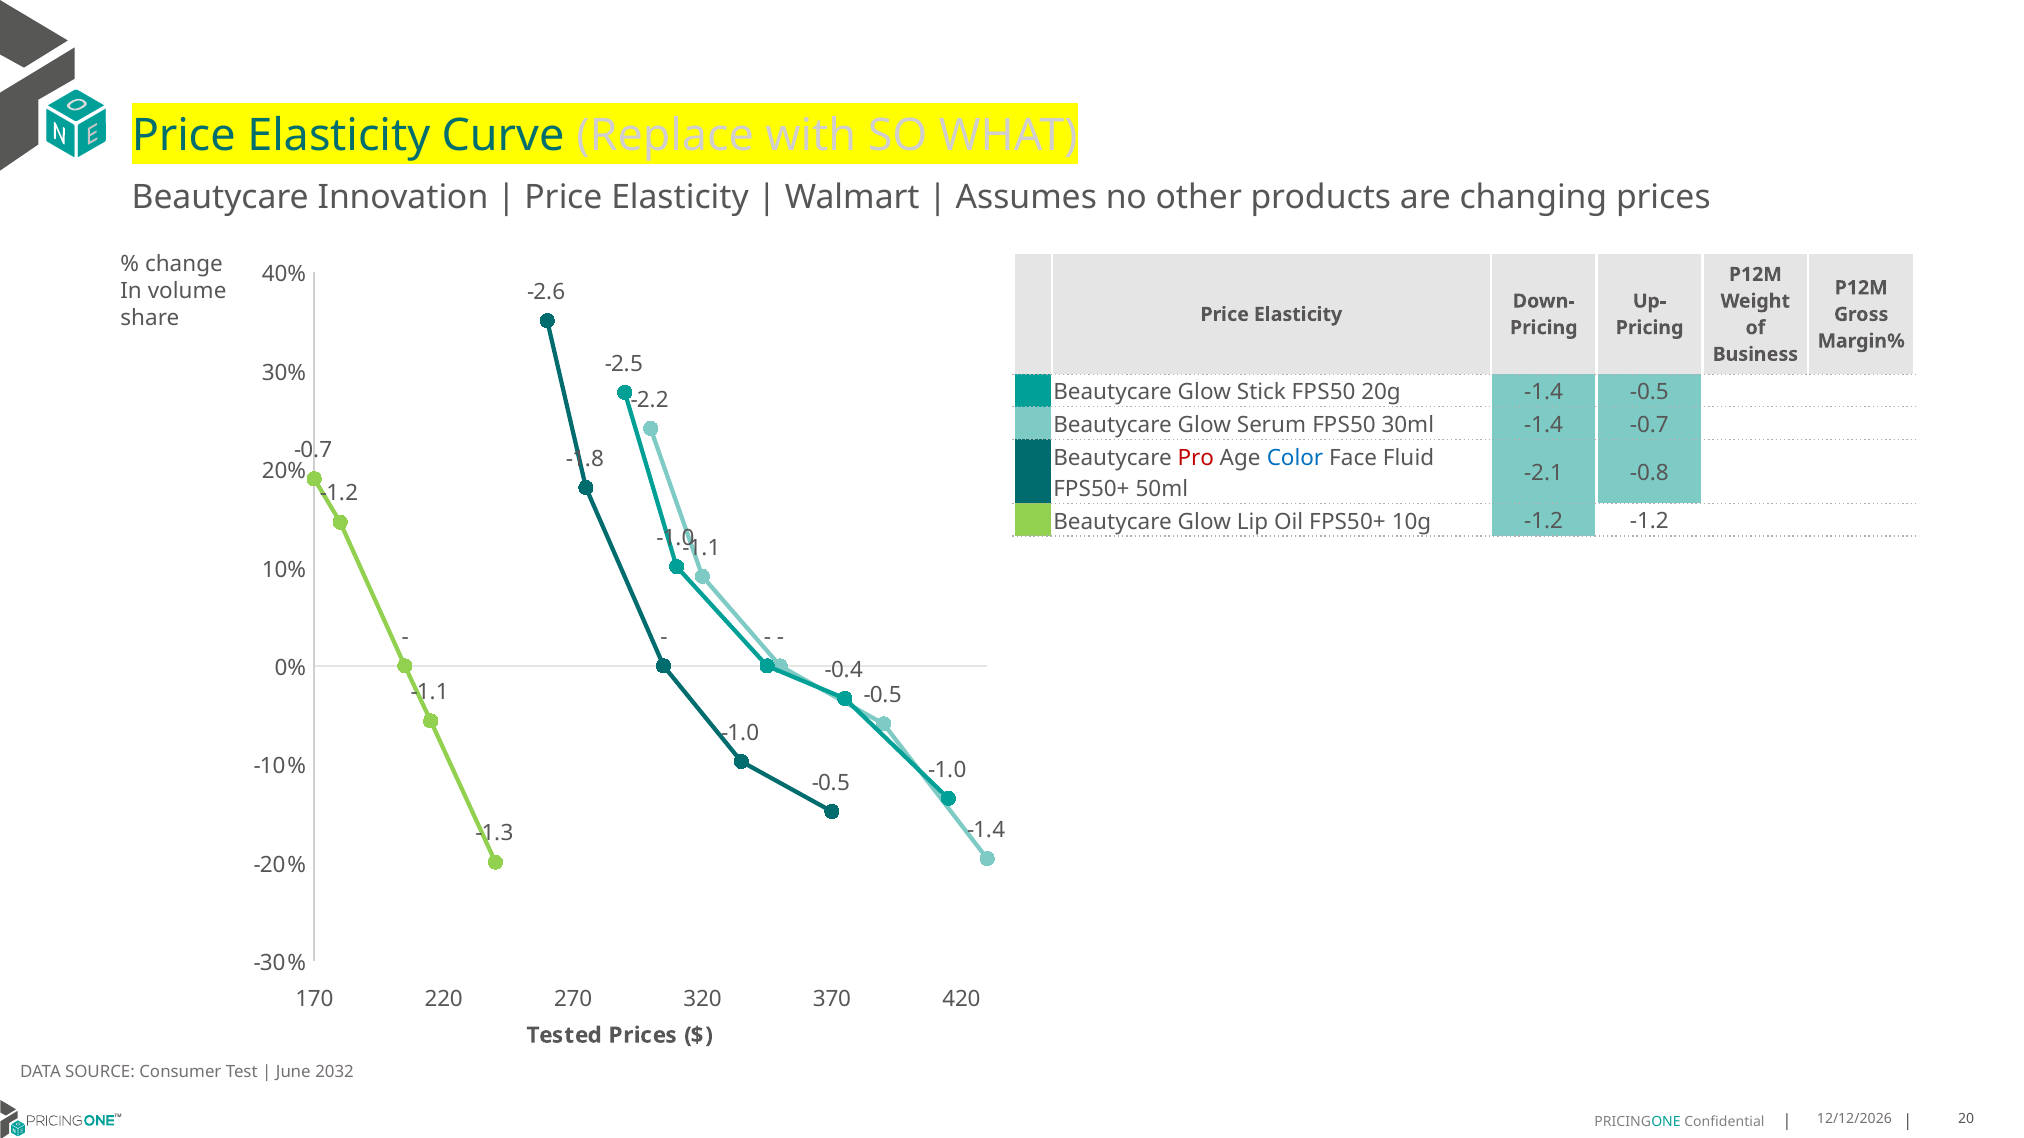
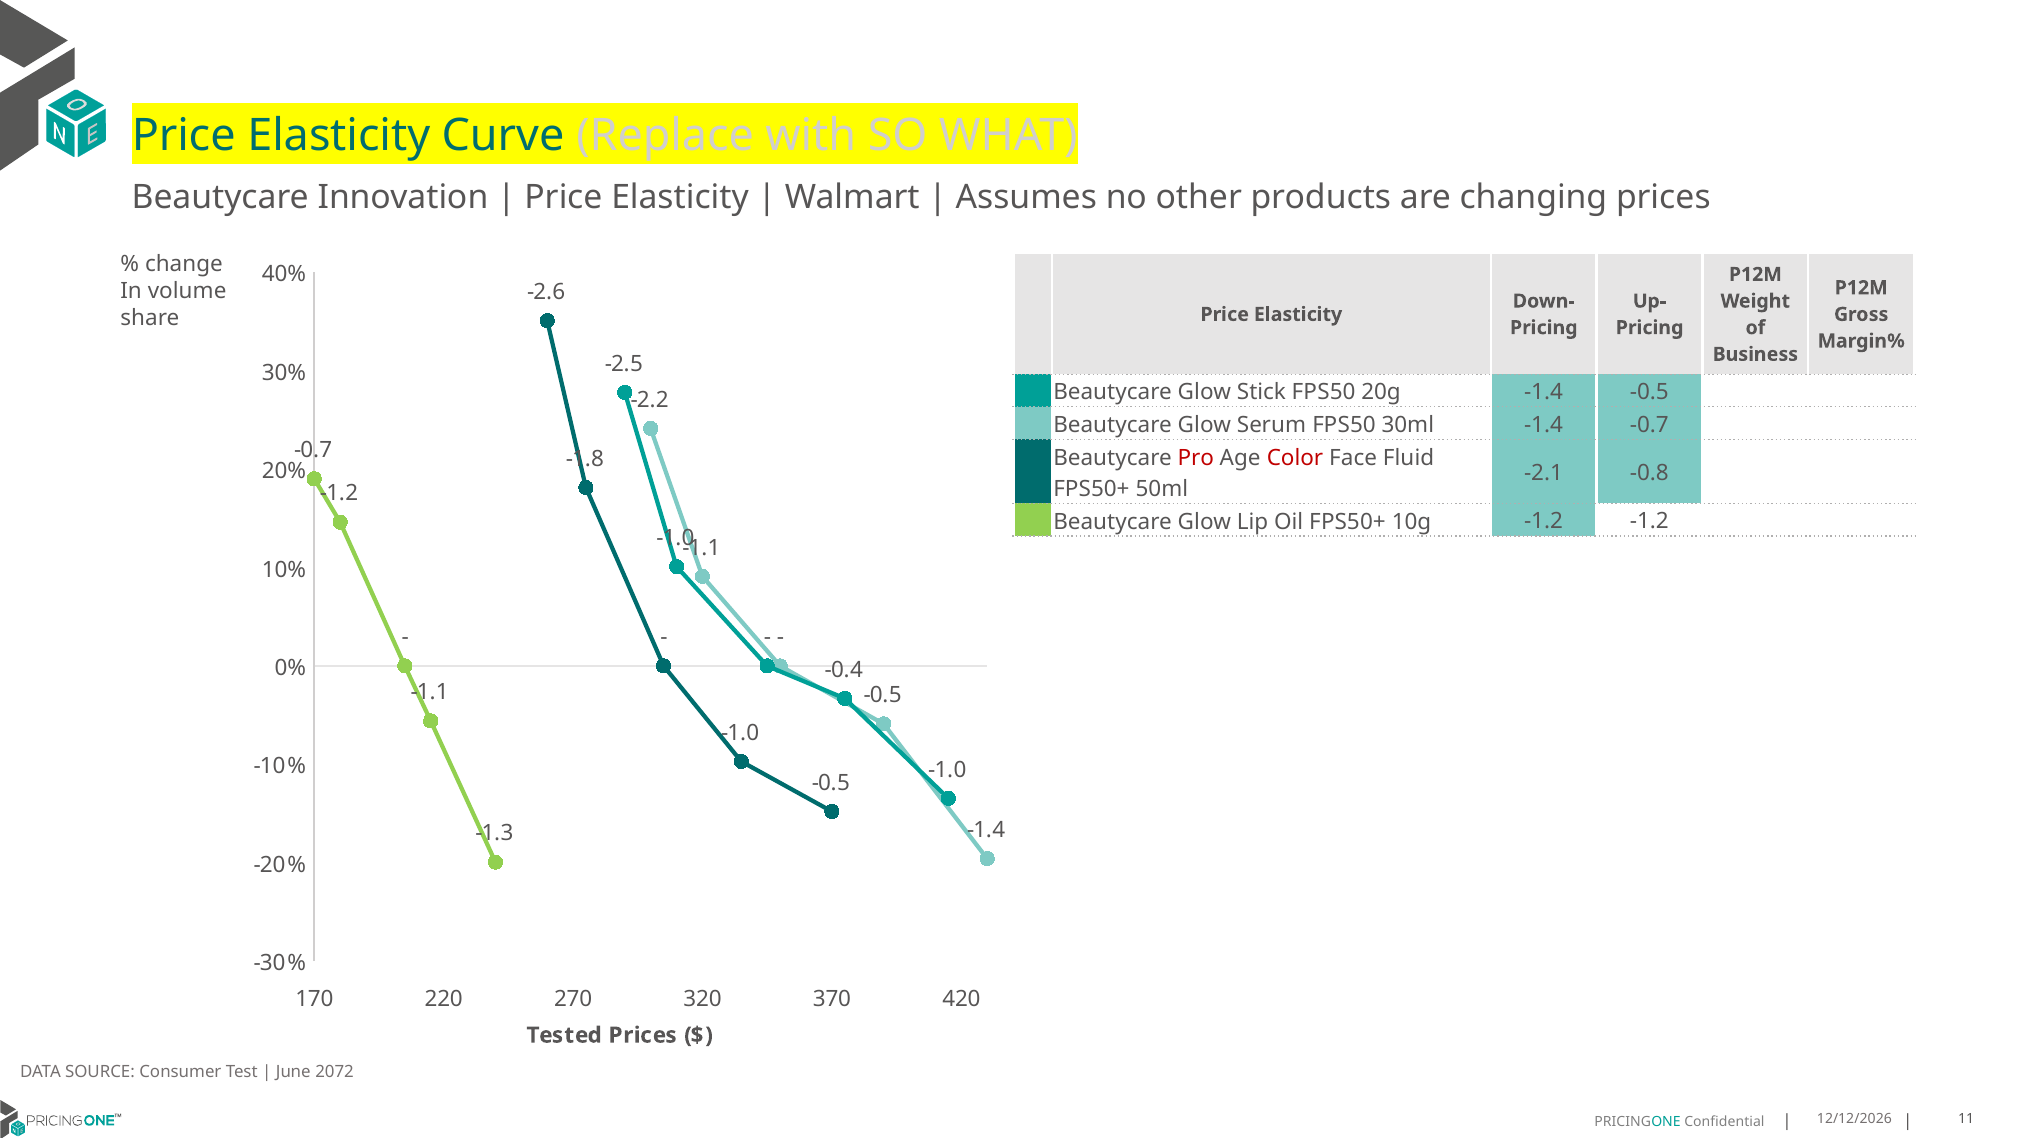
Color colour: blue -> red (1295, 458)
2032: 2032 -> 2072 (335, 1072)
20: 20 -> 11 (1966, 1119)
